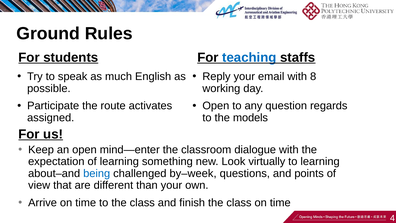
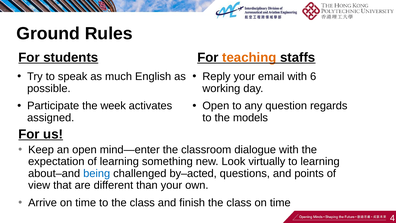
teaching colour: blue -> orange (249, 57)
8: 8 -> 6 (313, 76)
route: route -> week (113, 106)
by–week: by–week -> by–acted (193, 173)
